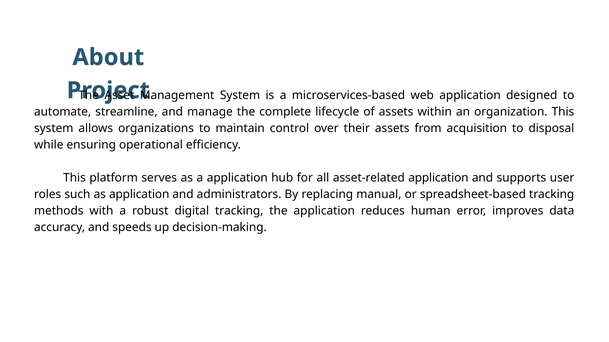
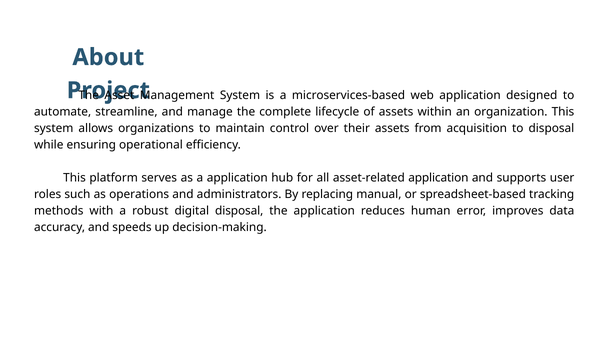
as application: application -> operations (139, 195)
digital tracking: tracking -> disposal (239, 211)
